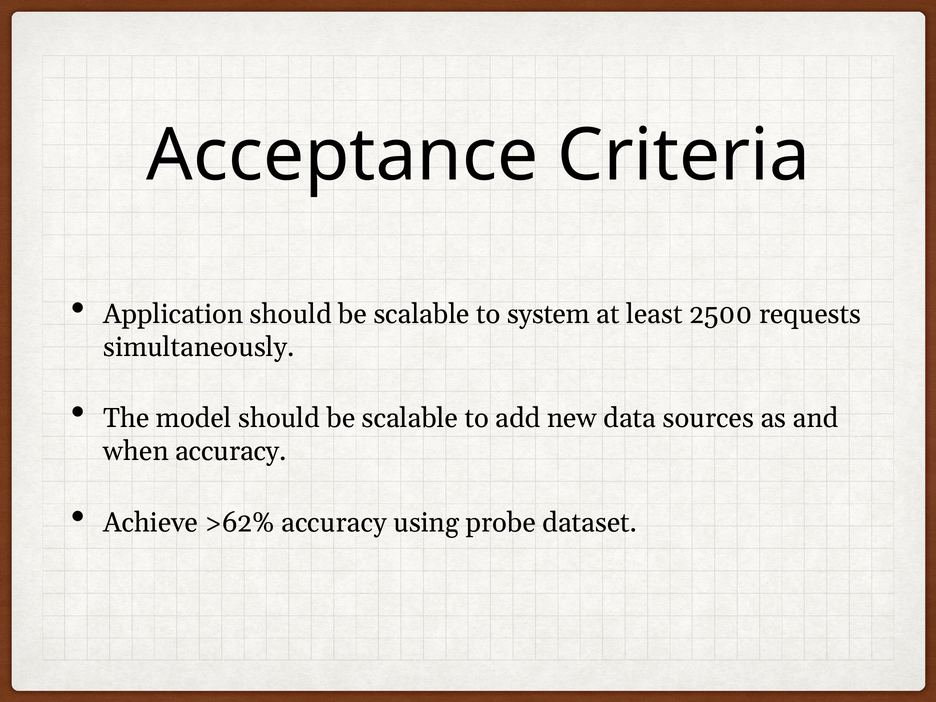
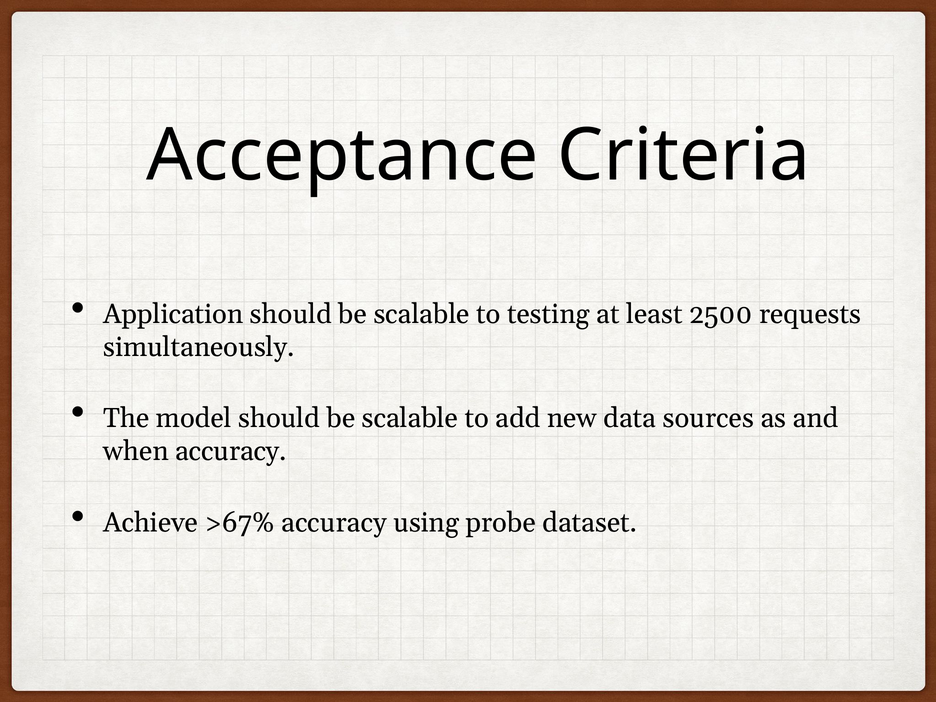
system: system -> testing (548, 314)
>62%: >62% -> >67% (240, 523)
